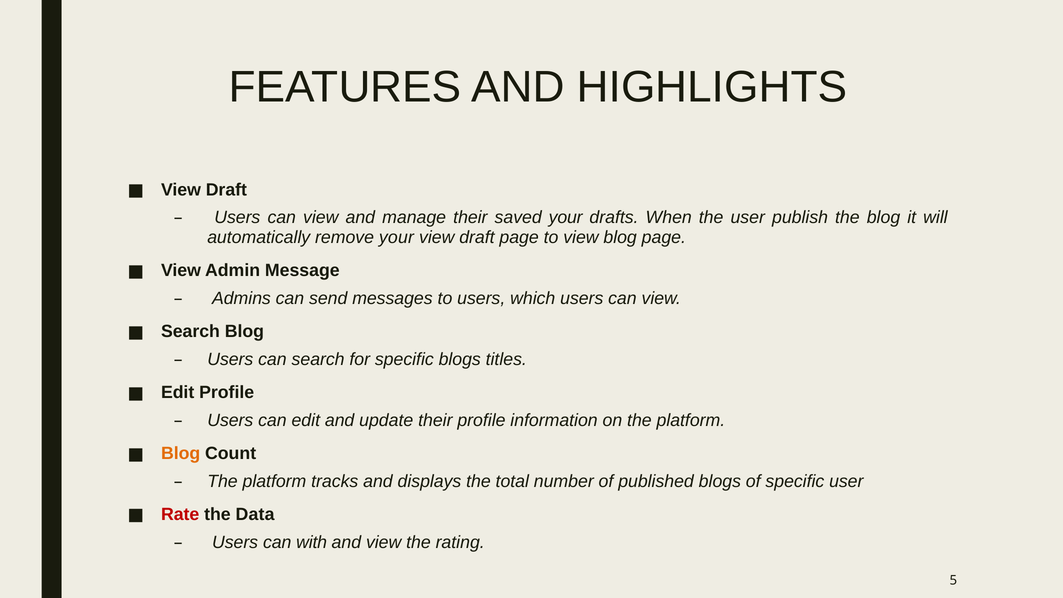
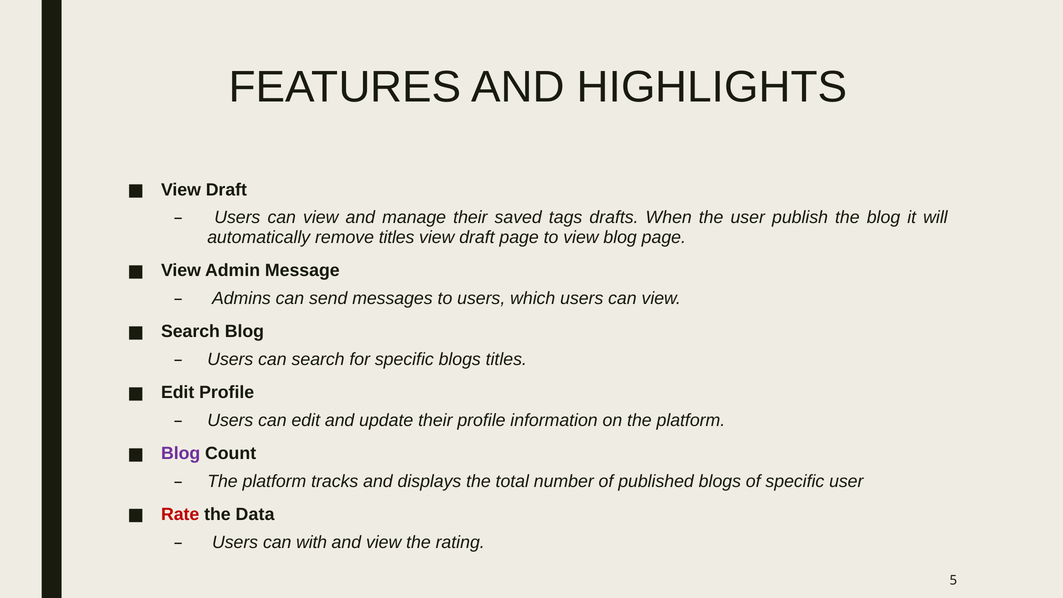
saved your: your -> tags (566, 217)
remove your: your -> titles (397, 237)
Blog colour: orange -> purple (181, 454)
